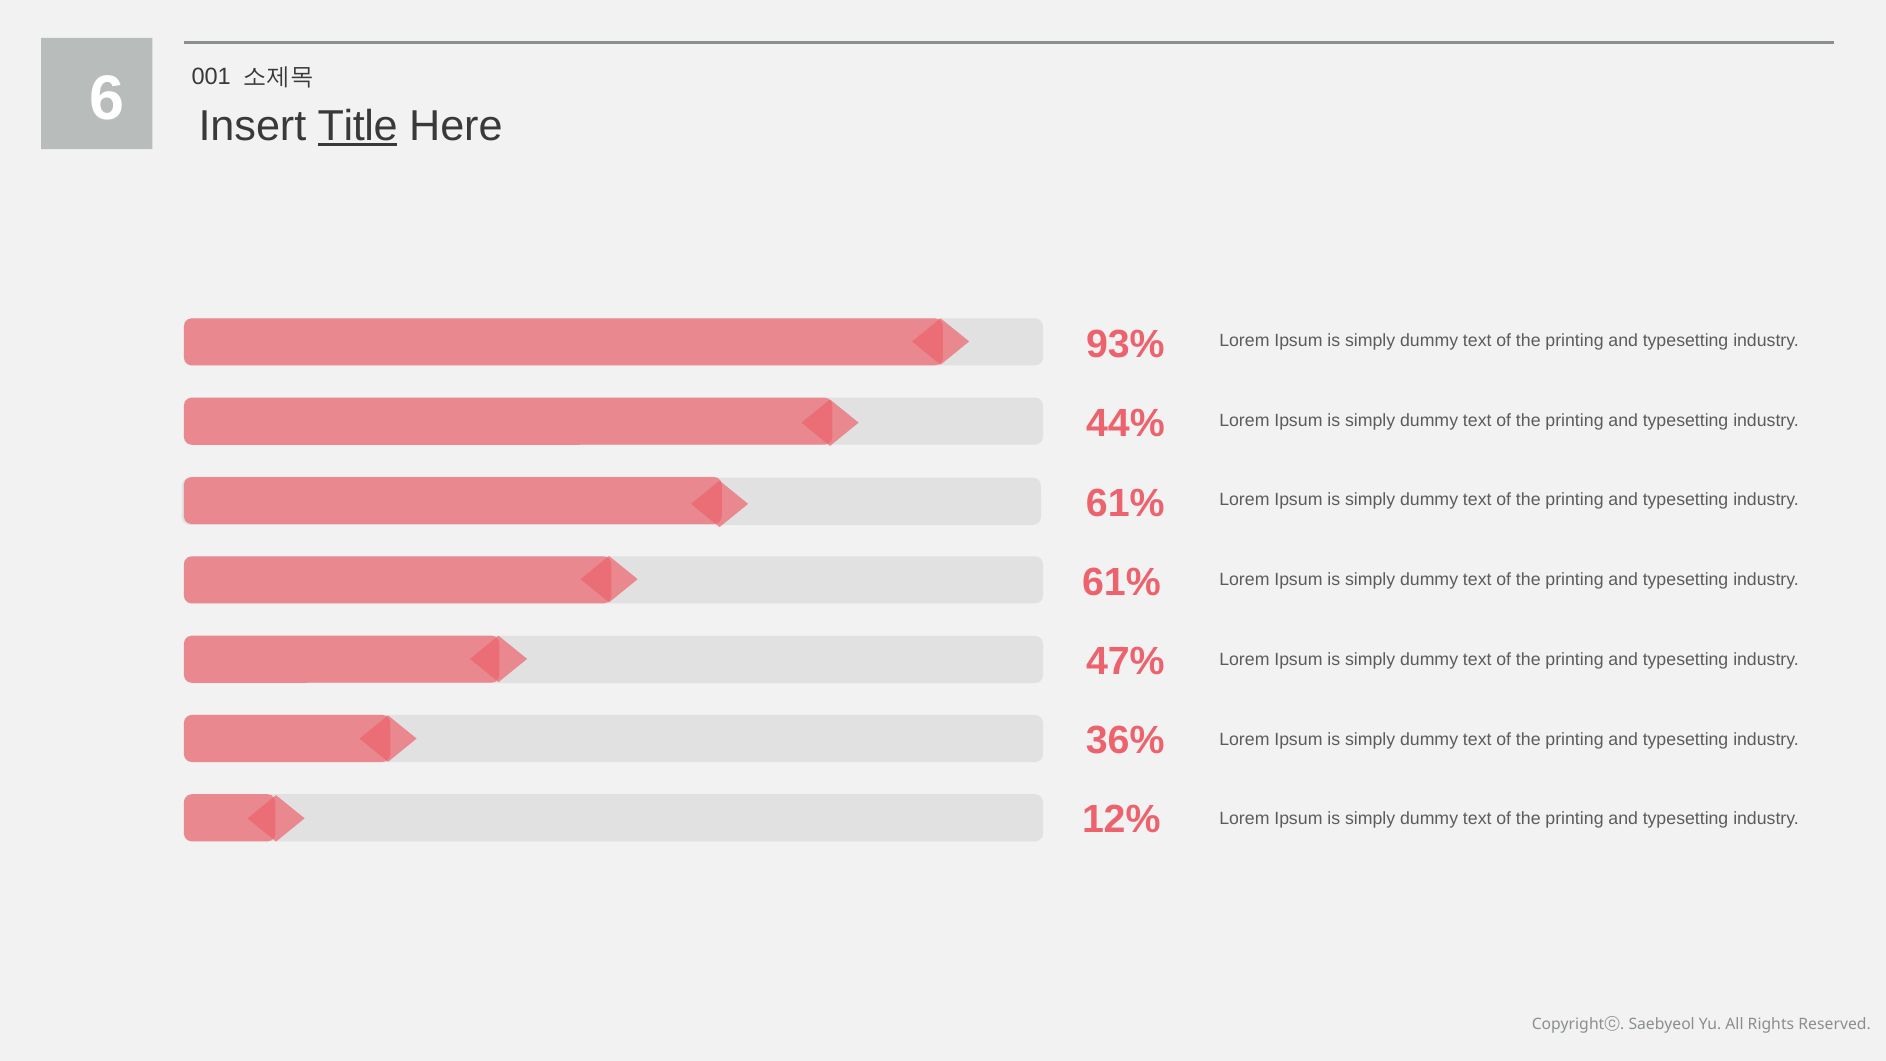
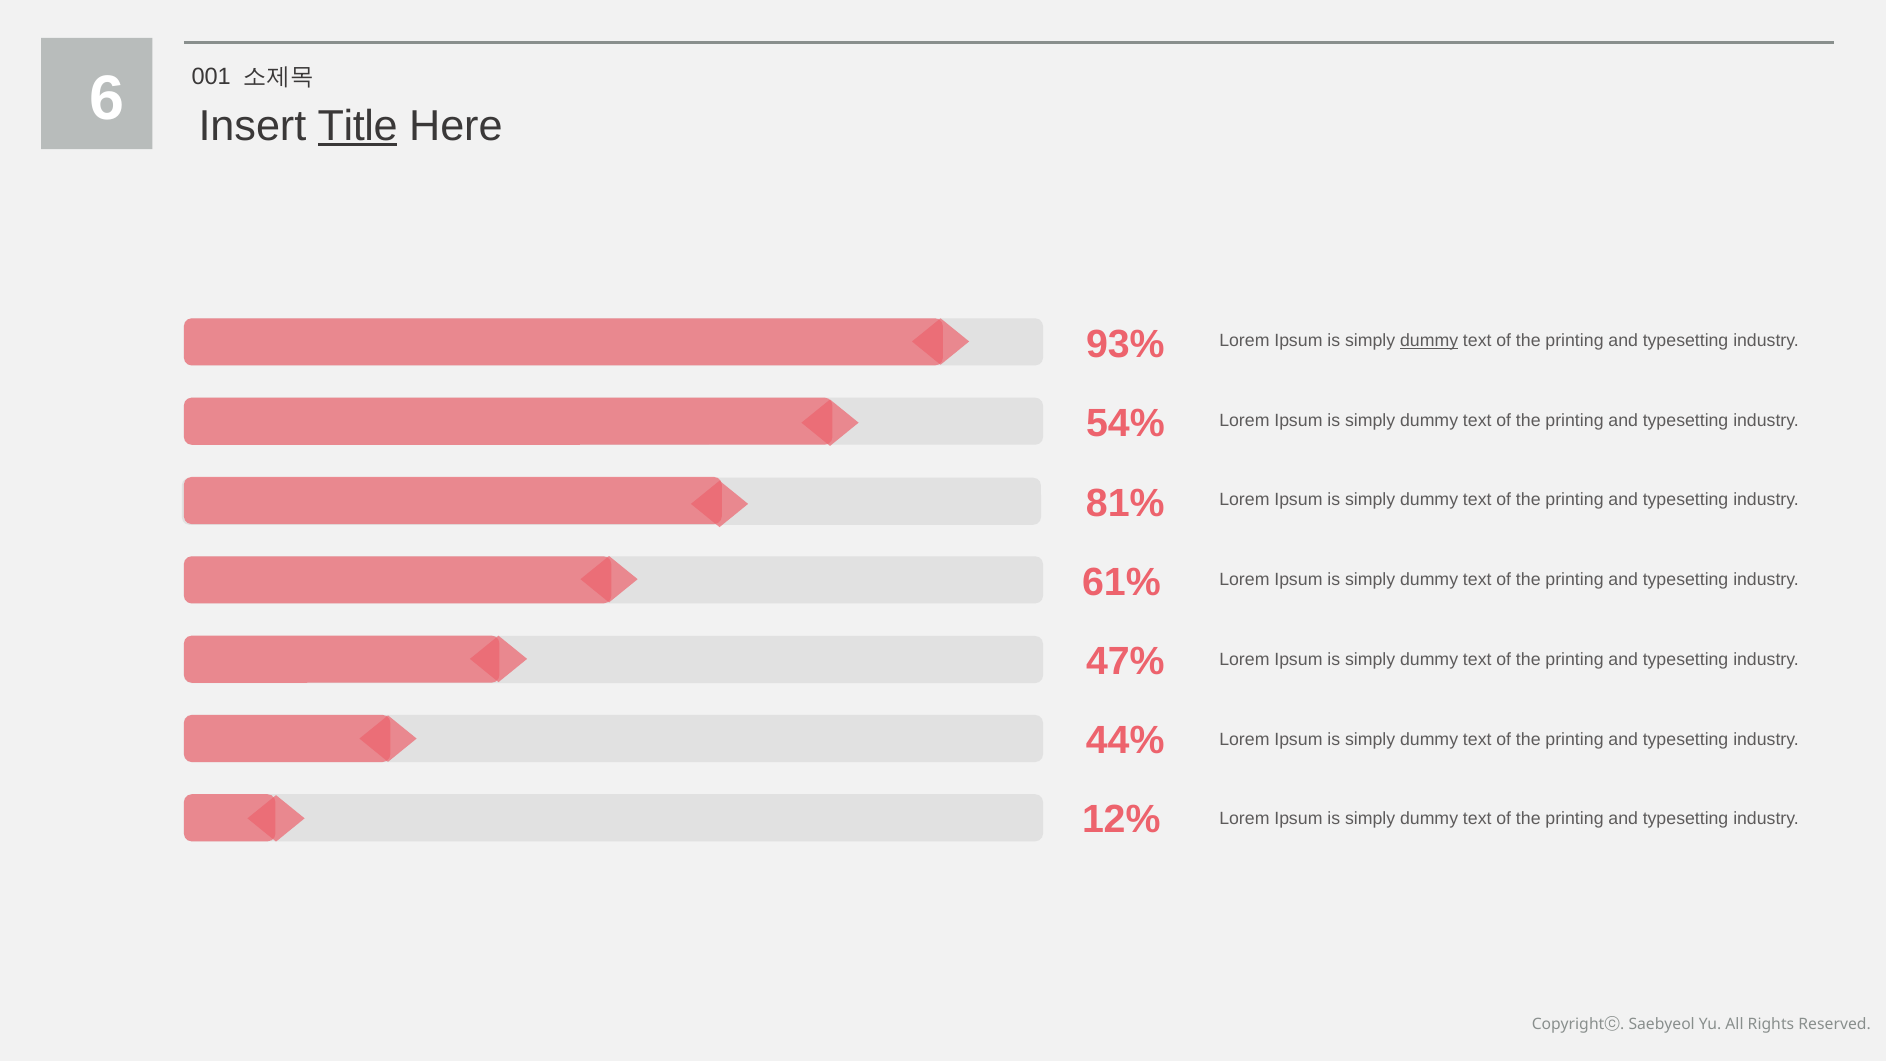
dummy underline: none -> present (1429, 341)
44%: 44% -> 54% (1125, 424)
61%: 61% -> 81% (1125, 503)
36%: 36% -> 44% (1125, 740)
